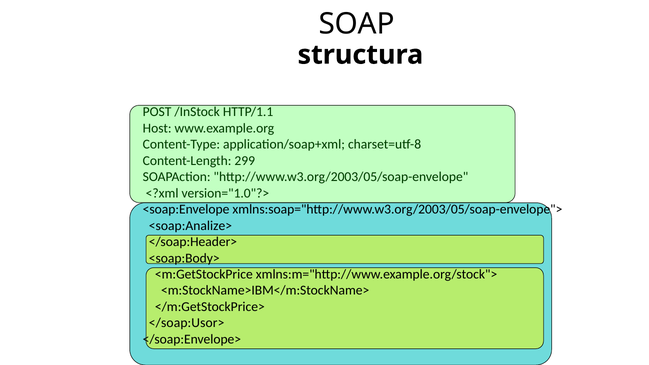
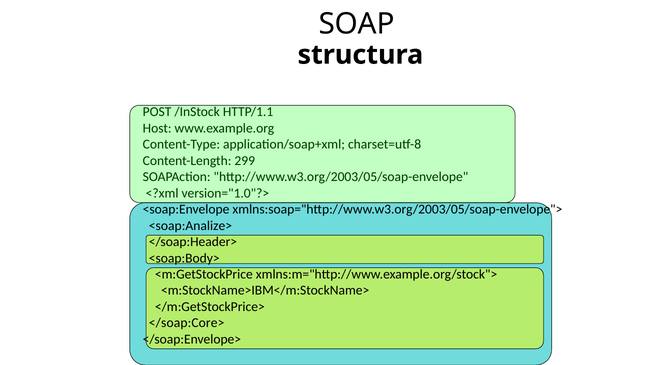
</soap:Usor>: </soap:Usor> -> </soap:Core> (187, 323)
